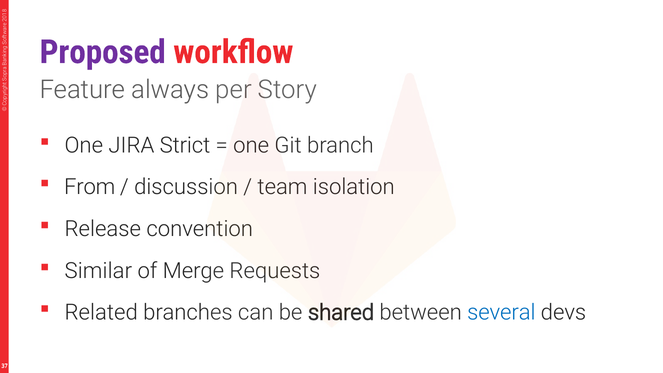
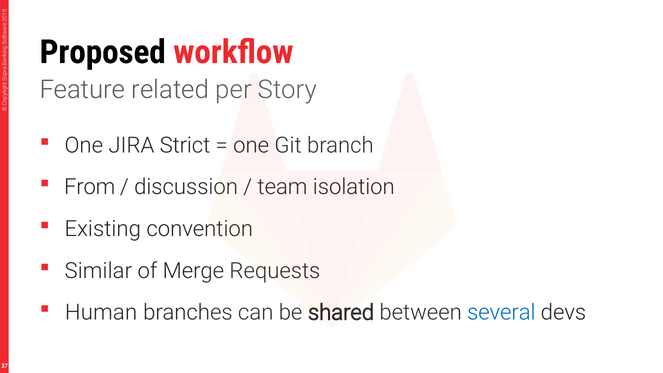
Proposed colour: purple -> black (103, 52)
always: always -> related (170, 90)
Release: Release -> Existing (103, 229)
Related: Related -> Human (101, 312)
